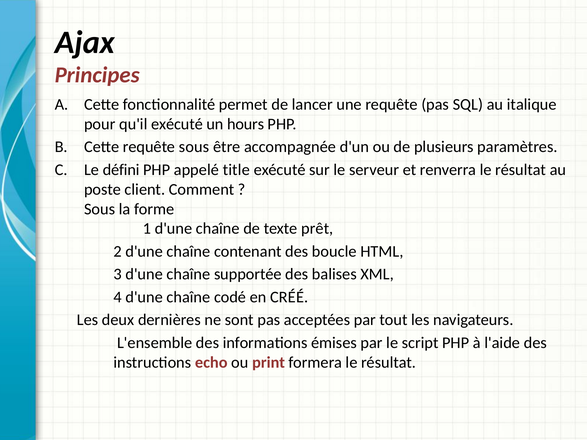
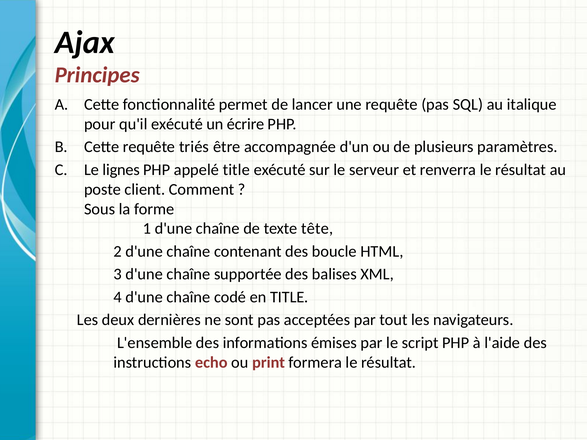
hours: hours -> écrire (246, 124)
requête sous: sous -> triés (194, 147)
défini: défini -> lignes (121, 170)
prêt: prêt -> tête (317, 229)
en CRÉÉ: CRÉÉ -> TITLE (289, 297)
